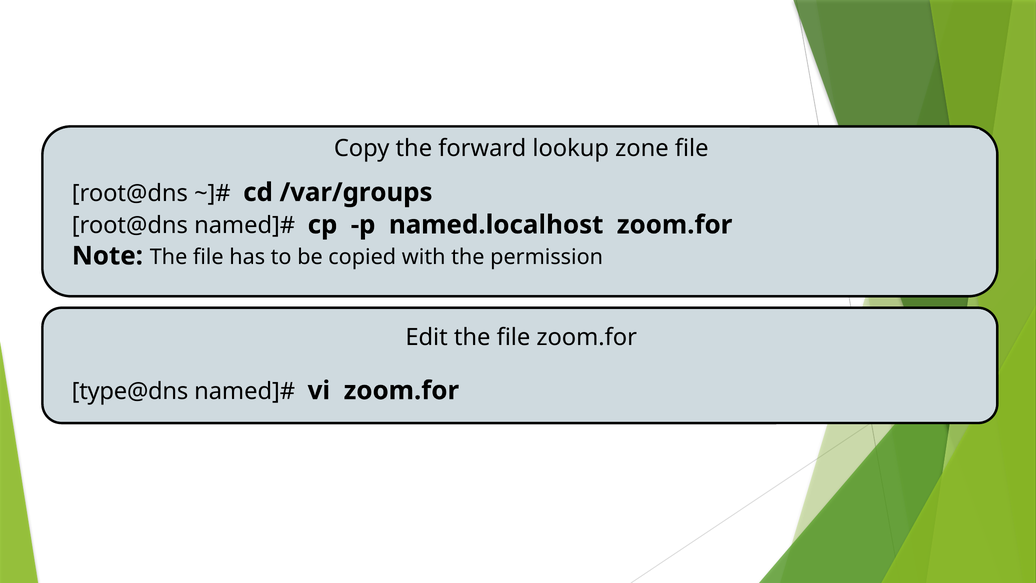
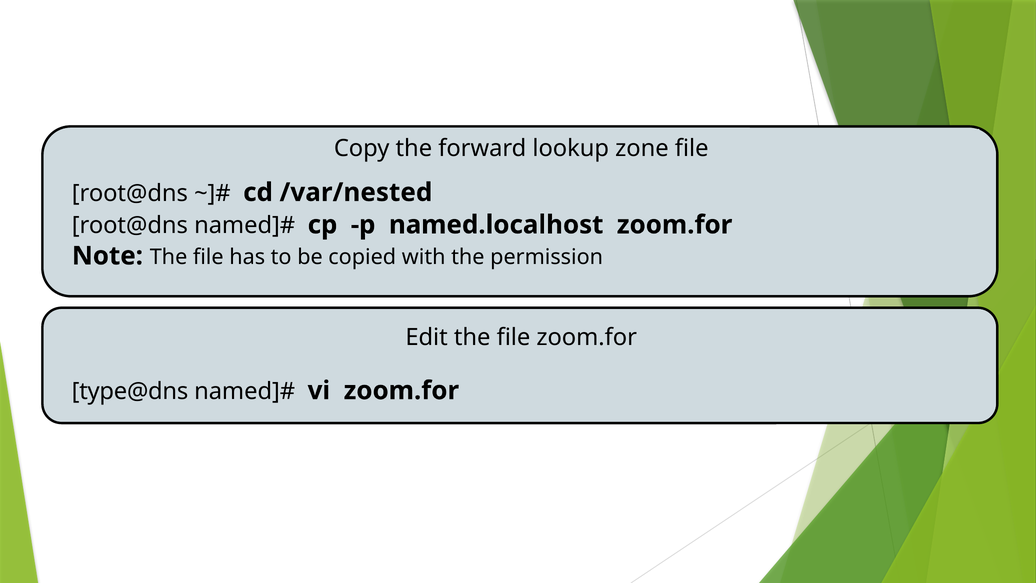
/var/groups: /var/groups -> /var/nested (356, 192)
